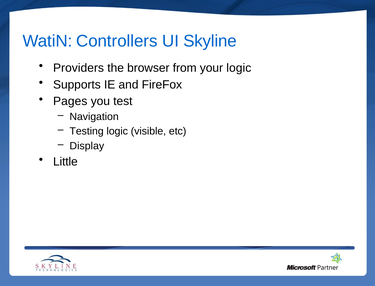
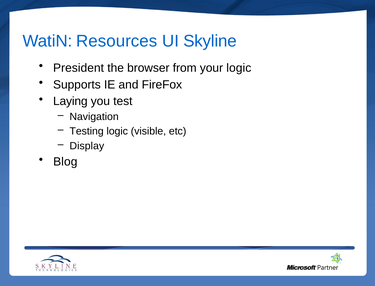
Controllers: Controllers -> Resources (117, 41)
Providers: Providers -> President (79, 68)
Pages: Pages -> Laying (70, 101)
Little: Little -> Blog (65, 162)
